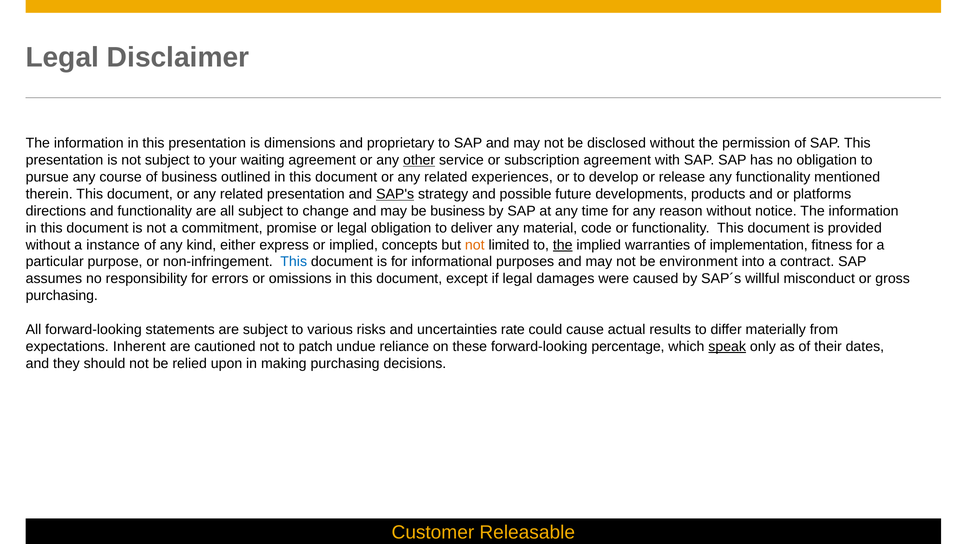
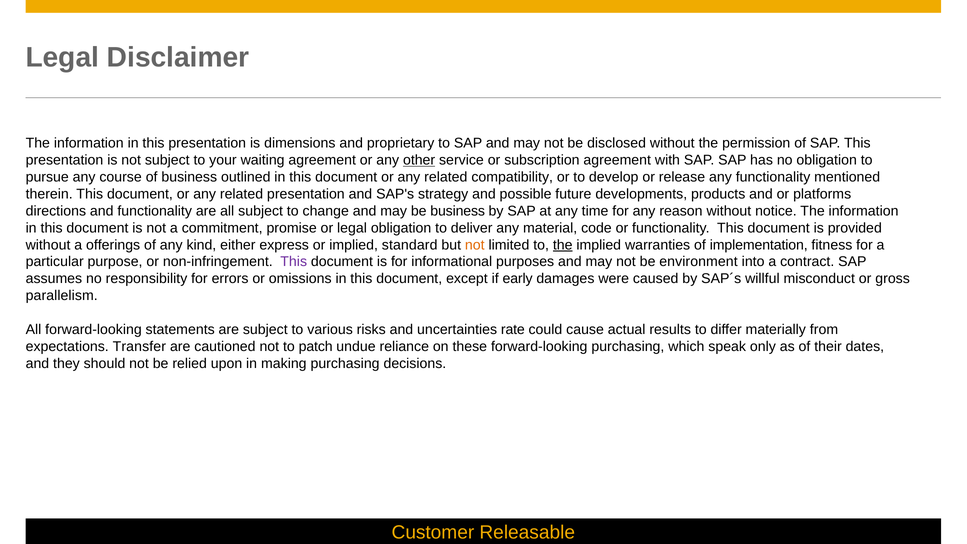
experiences: experiences -> compatibility (512, 177)
SAP's underline: present -> none (395, 194)
instance: instance -> offerings (113, 245)
concepts: concepts -> standard (410, 245)
This colour: blue -> purple (294, 262)
if legal: legal -> early (518, 279)
purchasing: purchasing -> parallelism (62, 296)
Inherent: Inherent -> Transfer (139, 346)
forward-looking percentage: percentage -> purchasing (628, 346)
speak underline: present -> none (727, 346)
